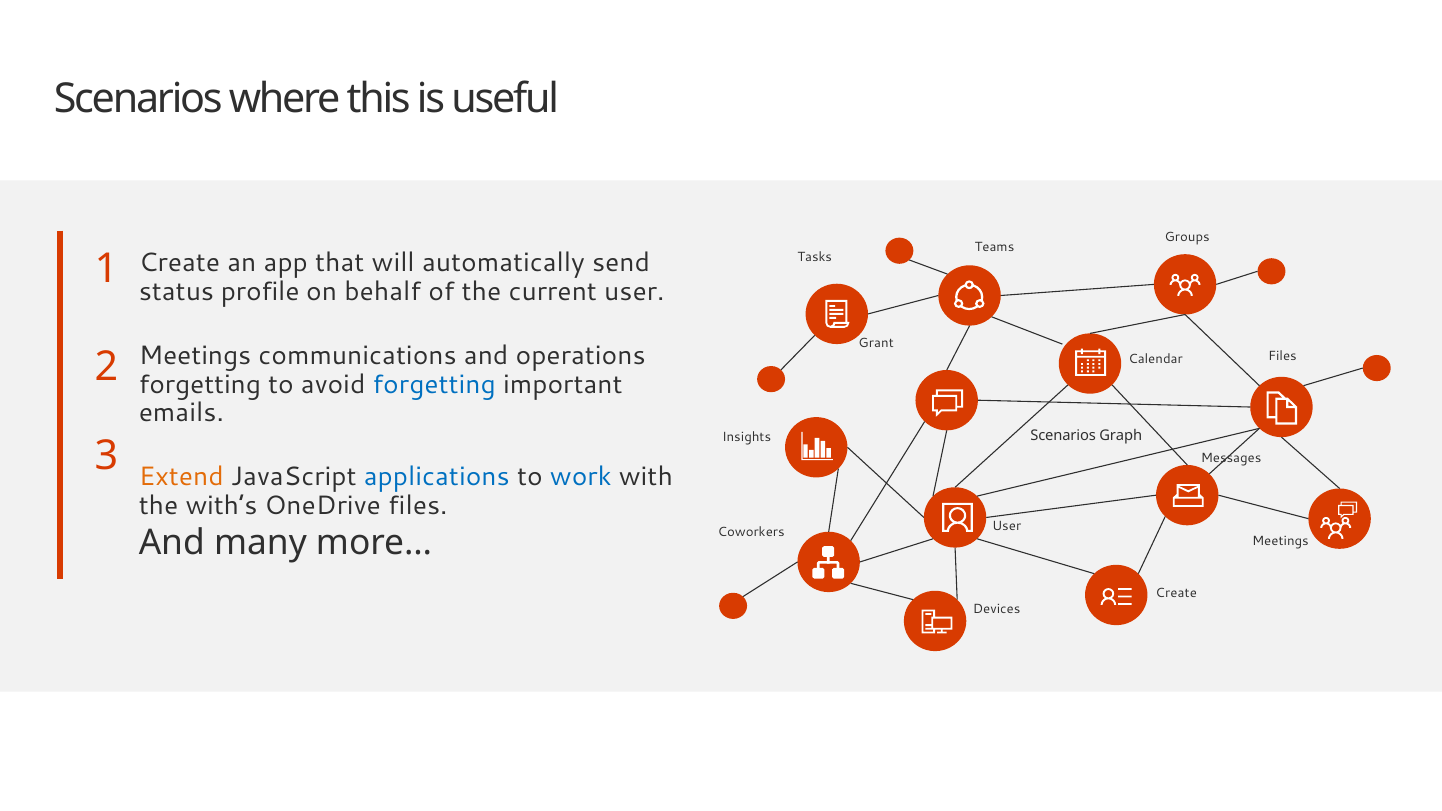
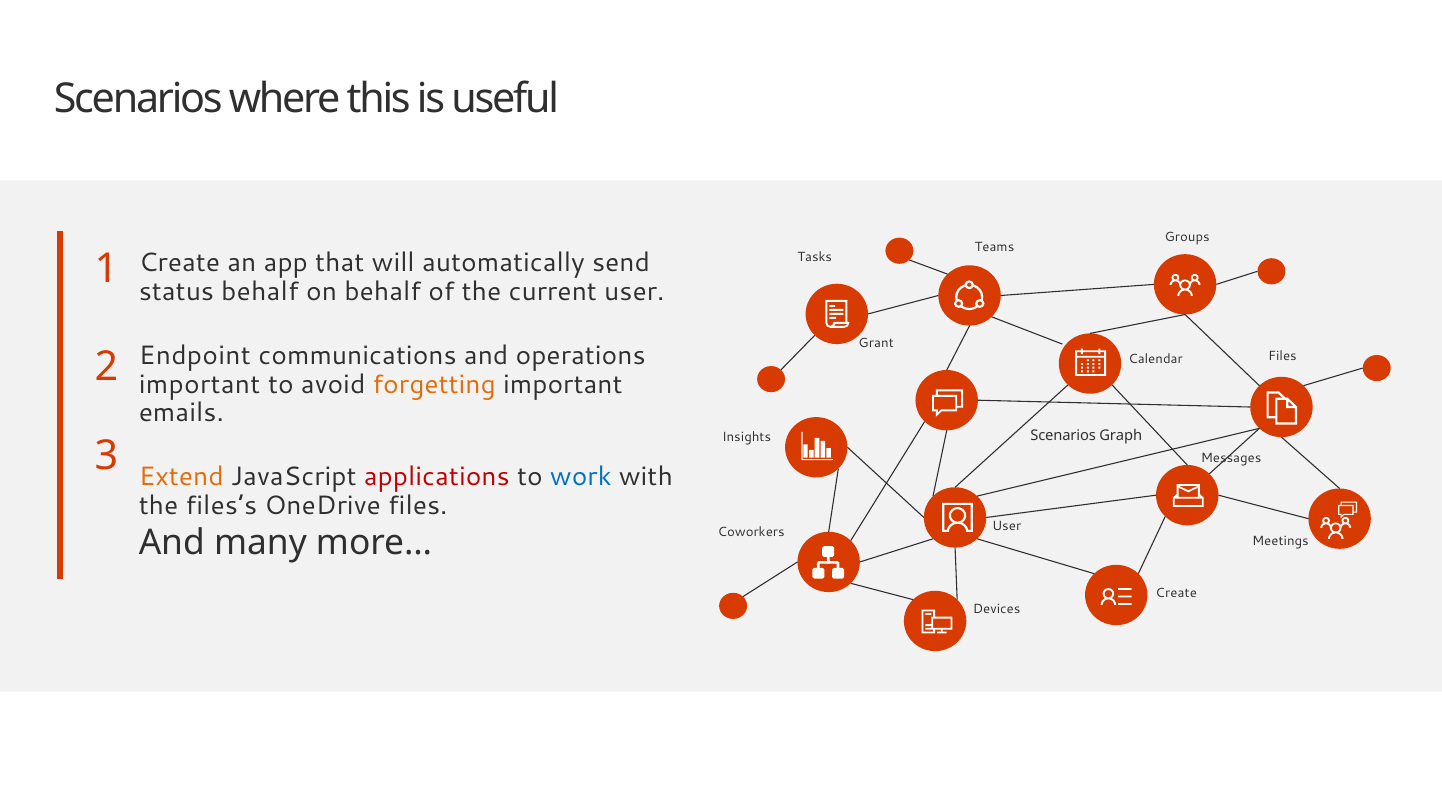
status profile: profile -> behalf (260, 292)
Meetings: Meetings -> Endpoint (195, 356)
forgetting: forgetting -> important (200, 384)
forgetting colour: blue -> orange (434, 384)
applications colour: blue -> red (437, 477)
with’s: with’s -> files’s (221, 506)
